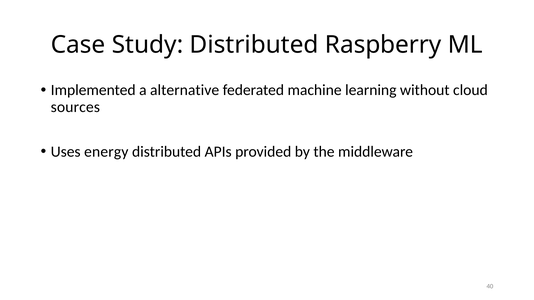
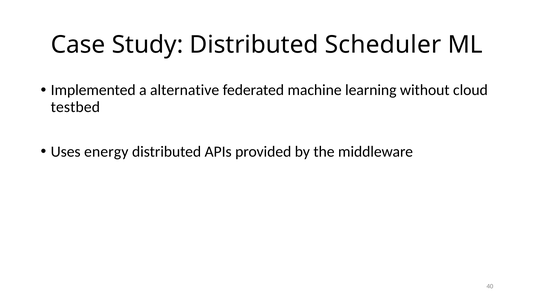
Raspberry: Raspberry -> Scheduler (383, 45)
sources: sources -> testbed (75, 107)
